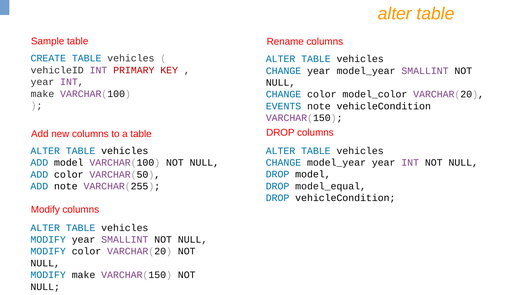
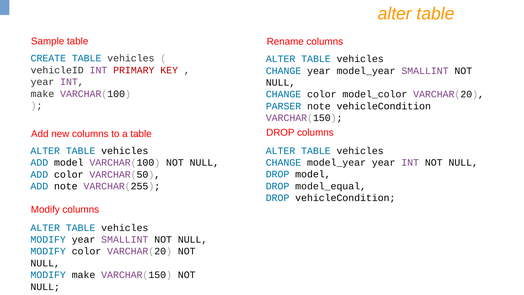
EVENTS: EVENTS -> PARSER (284, 106)
